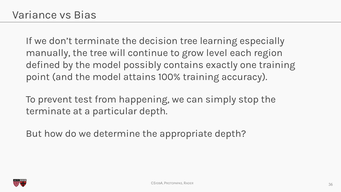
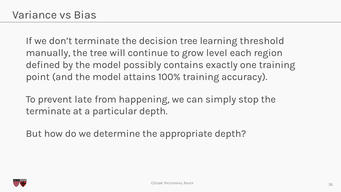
especially: especially -> threshold (262, 41)
test: test -> late (83, 99)
